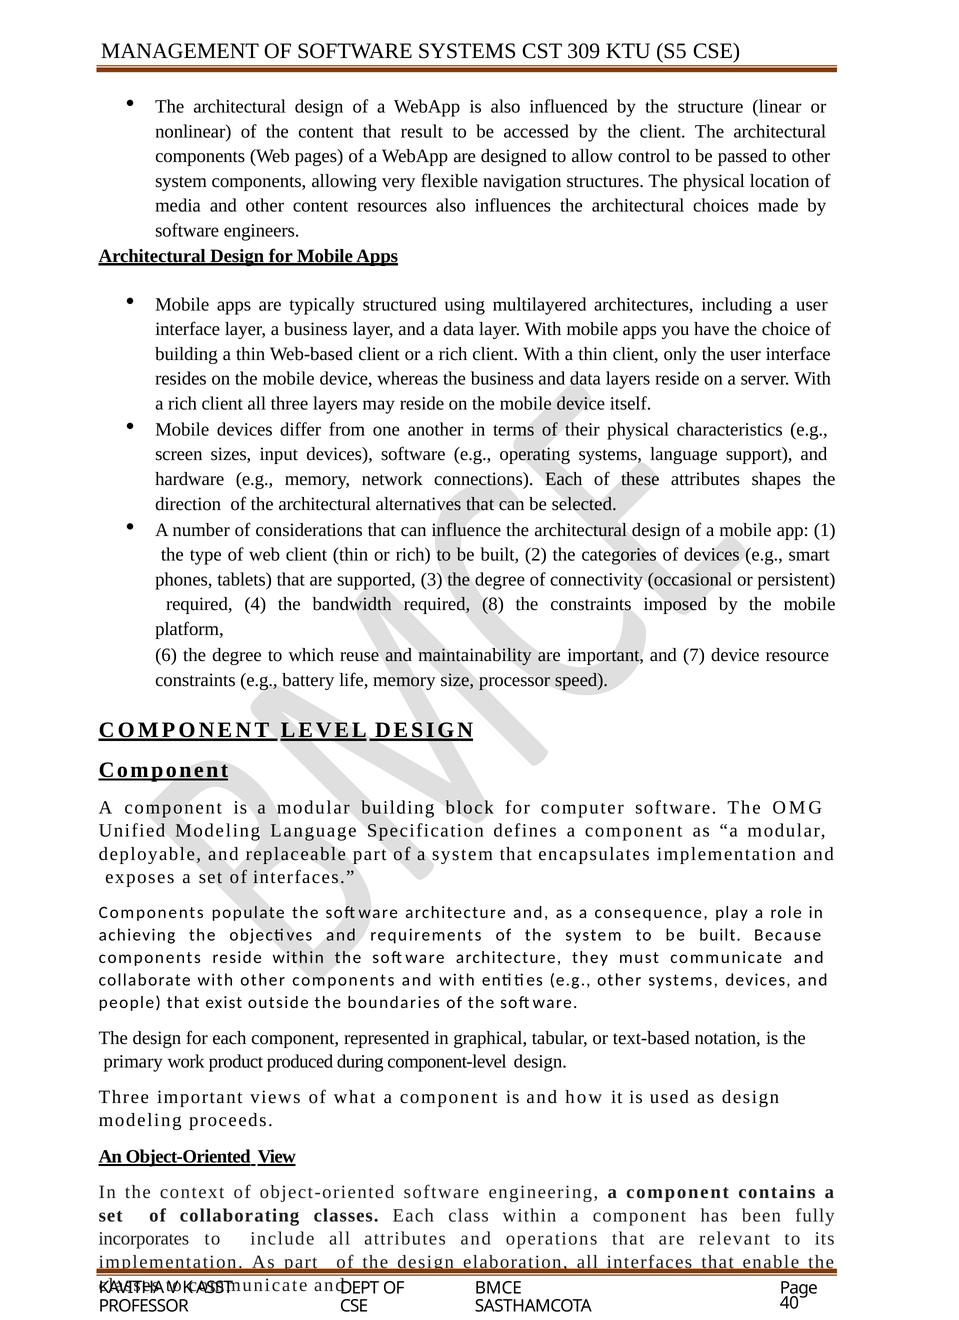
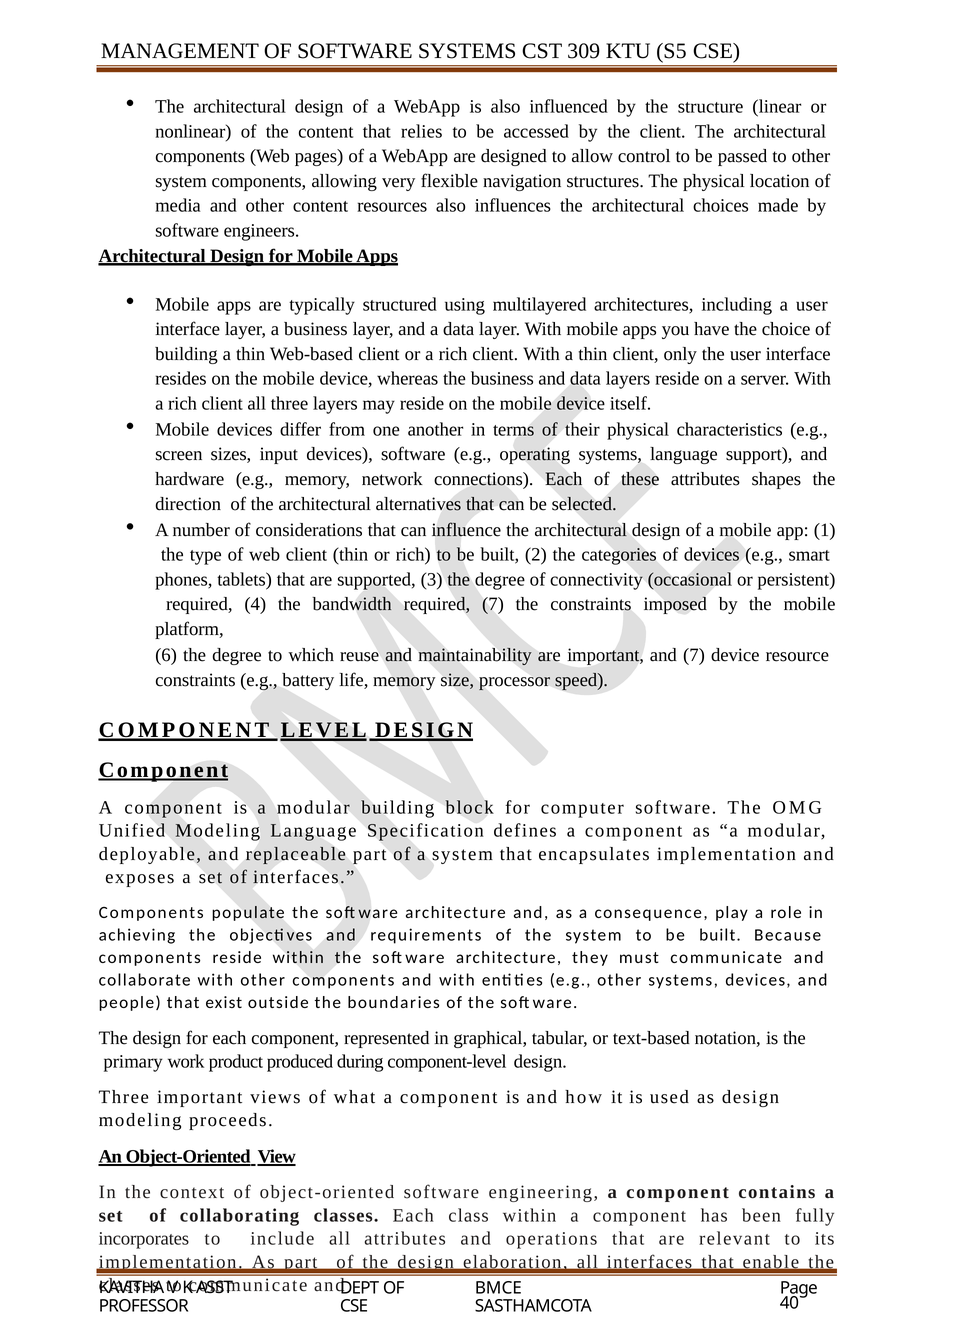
result: result -> relies (422, 131)
required 8: 8 -> 7 (493, 604)
